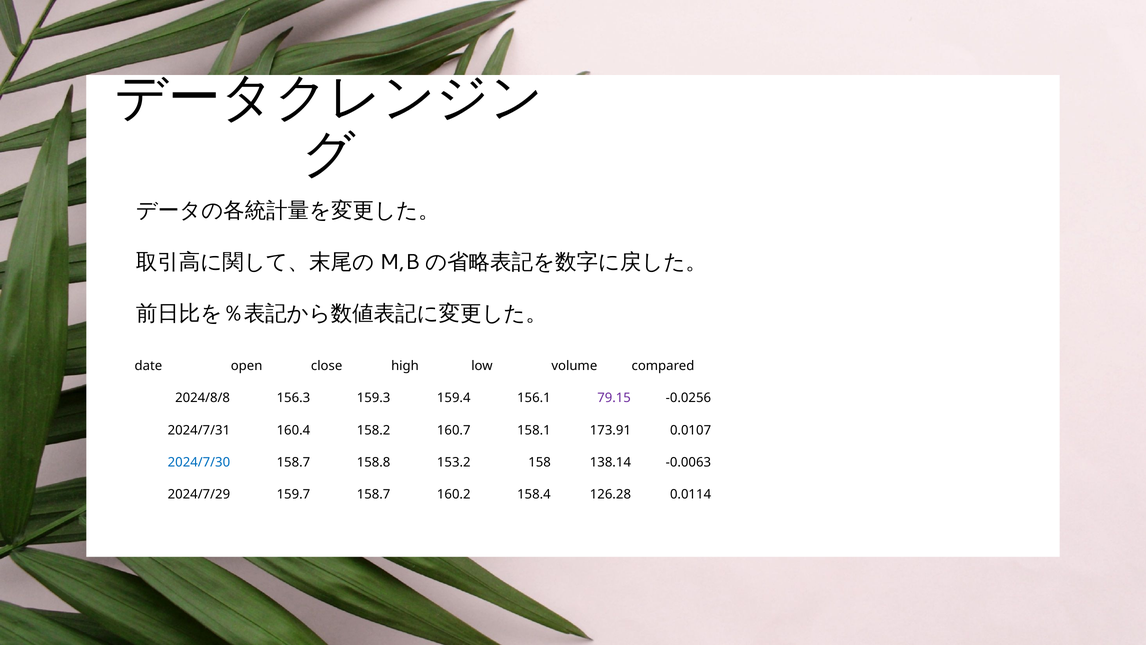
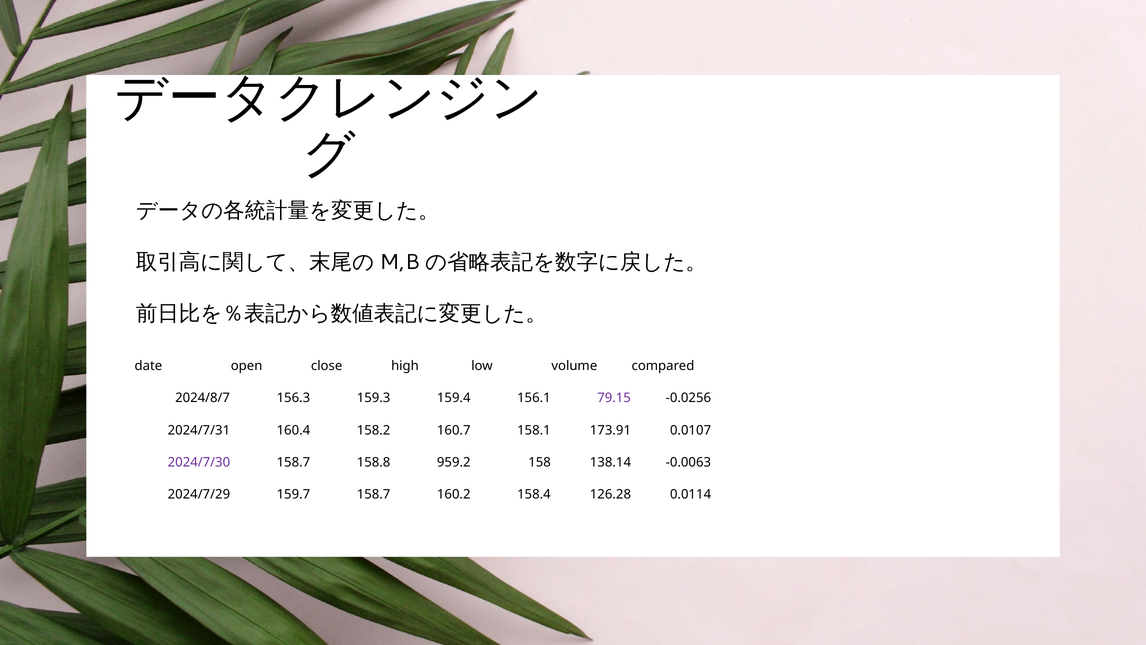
2024/8/8: 2024/8/8 -> 2024/8/7 (203, 398)
2024/7/30 colour: blue -> purple (199, 462)
153.2: 153.2 -> 959.2 (454, 462)
